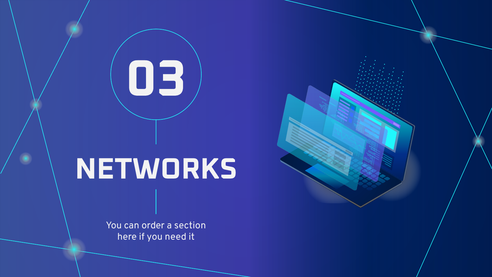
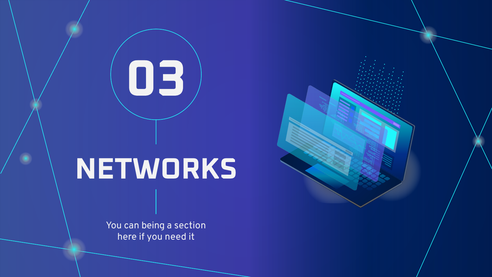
order: order -> being (153, 225)
